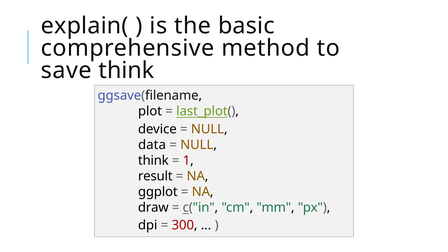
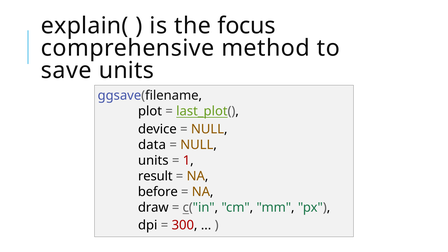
basic: basic -> focus (247, 26)
save think: think -> units (126, 70)
think: think -> units (153, 160)
ggplot: ggplot -> before (158, 192)
